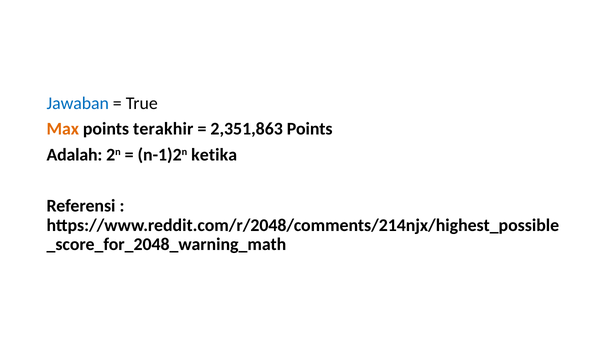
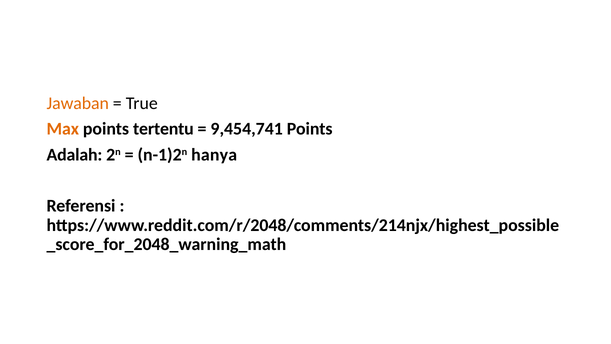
Jawaban colour: blue -> orange (78, 103)
terakhir: terakhir -> tertentu (163, 129)
2,351,863: 2,351,863 -> 9,454,741 (247, 129)
ketika: ketika -> hanya (214, 155)
